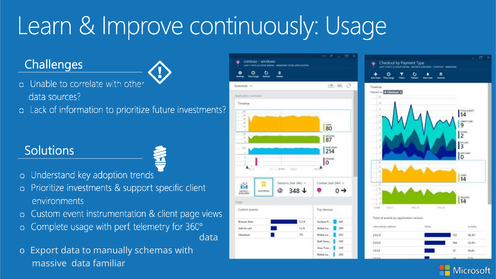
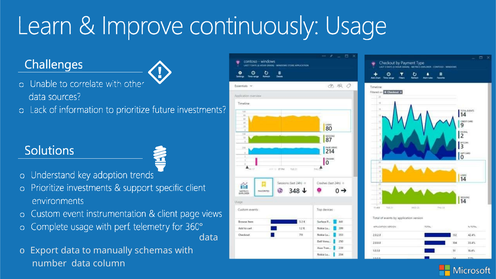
massive: massive -> number (49, 263)
familiar: familiar -> column (109, 263)
